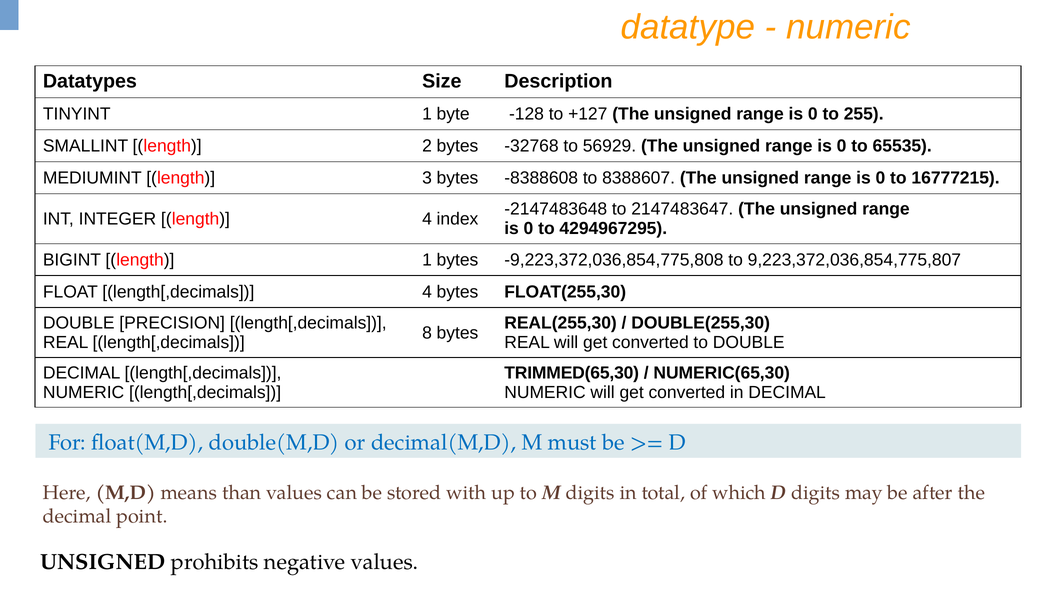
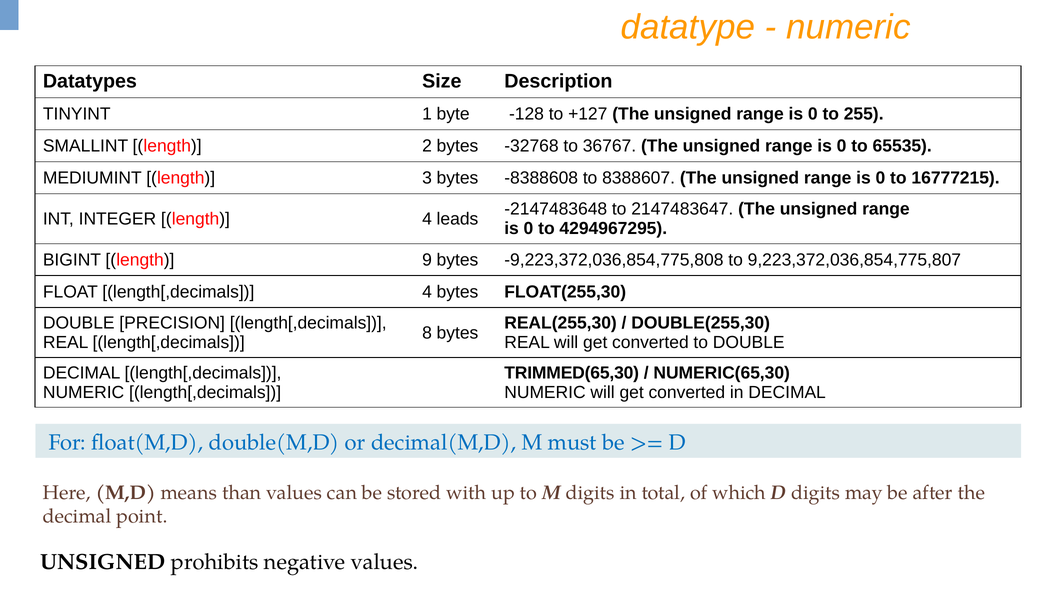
56929: 56929 -> 36767 (609, 146)
index: index -> leads (457, 219)
length 1: 1 -> 9 (427, 260)
